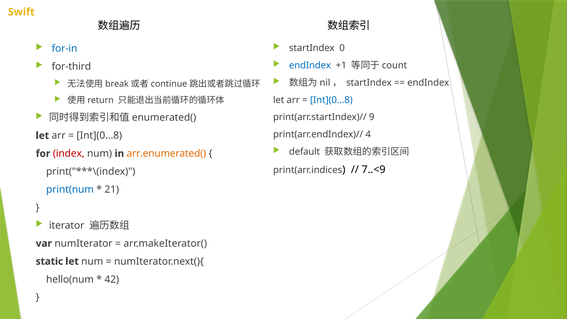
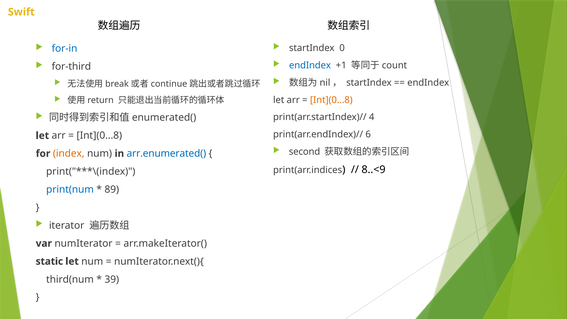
Int](0...8 colour: blue -> orange (331, 100)
9: 9 -> 4 (372, 117)
4: 4 -> 6 (368, 134)
default: default -> second (305, 152)
index colour: red -> orange (69, 154)
arr.enumerated( colour: orange -> blue (166, 154)
7..<9: 7..<9 -> 8..<9 (374, 170)
21: 21 -> 89 (112, 189)
hello(num: hello(num -> third(num (70, 279)
42: 42 -> 39 (112, 279)
